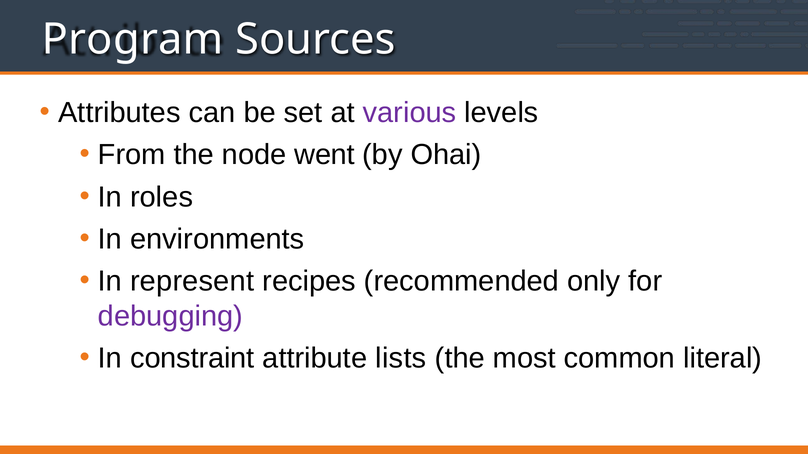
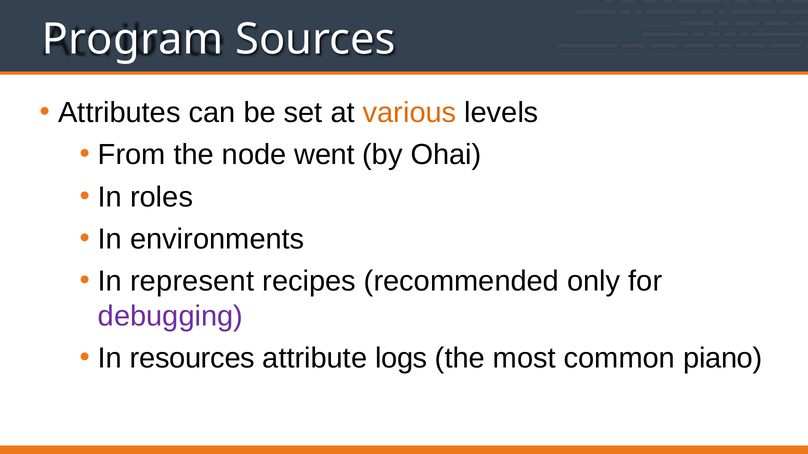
various colour: purple -> orange (410, 113)
constraint: constraint -> resources (192, 359)
lists: lists -> logs (401, 359)
literal: literal -> piano (723, 359)
